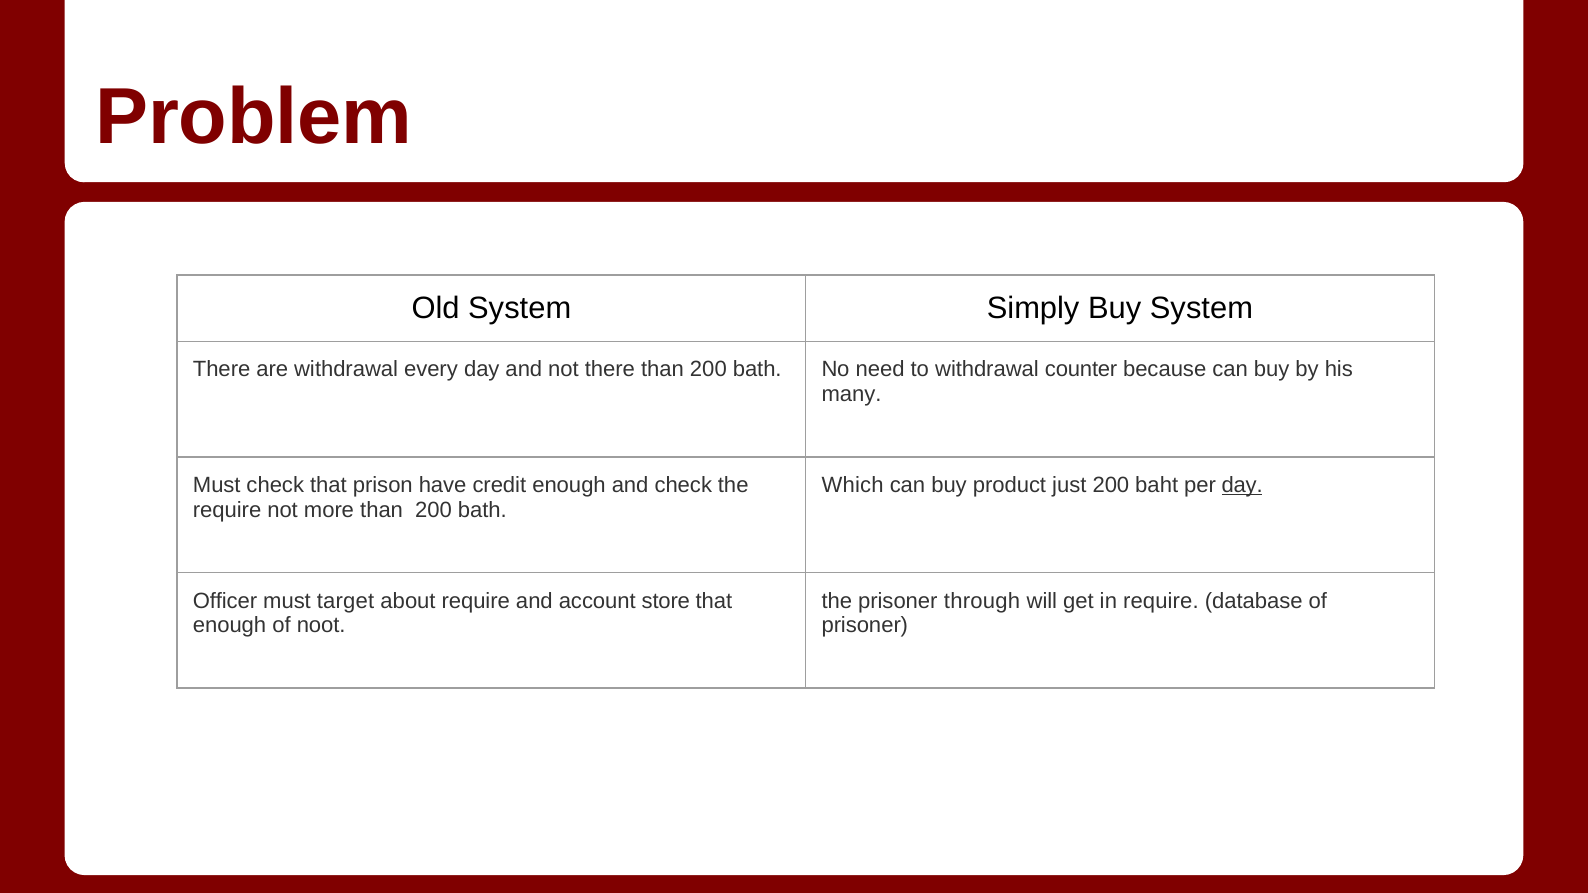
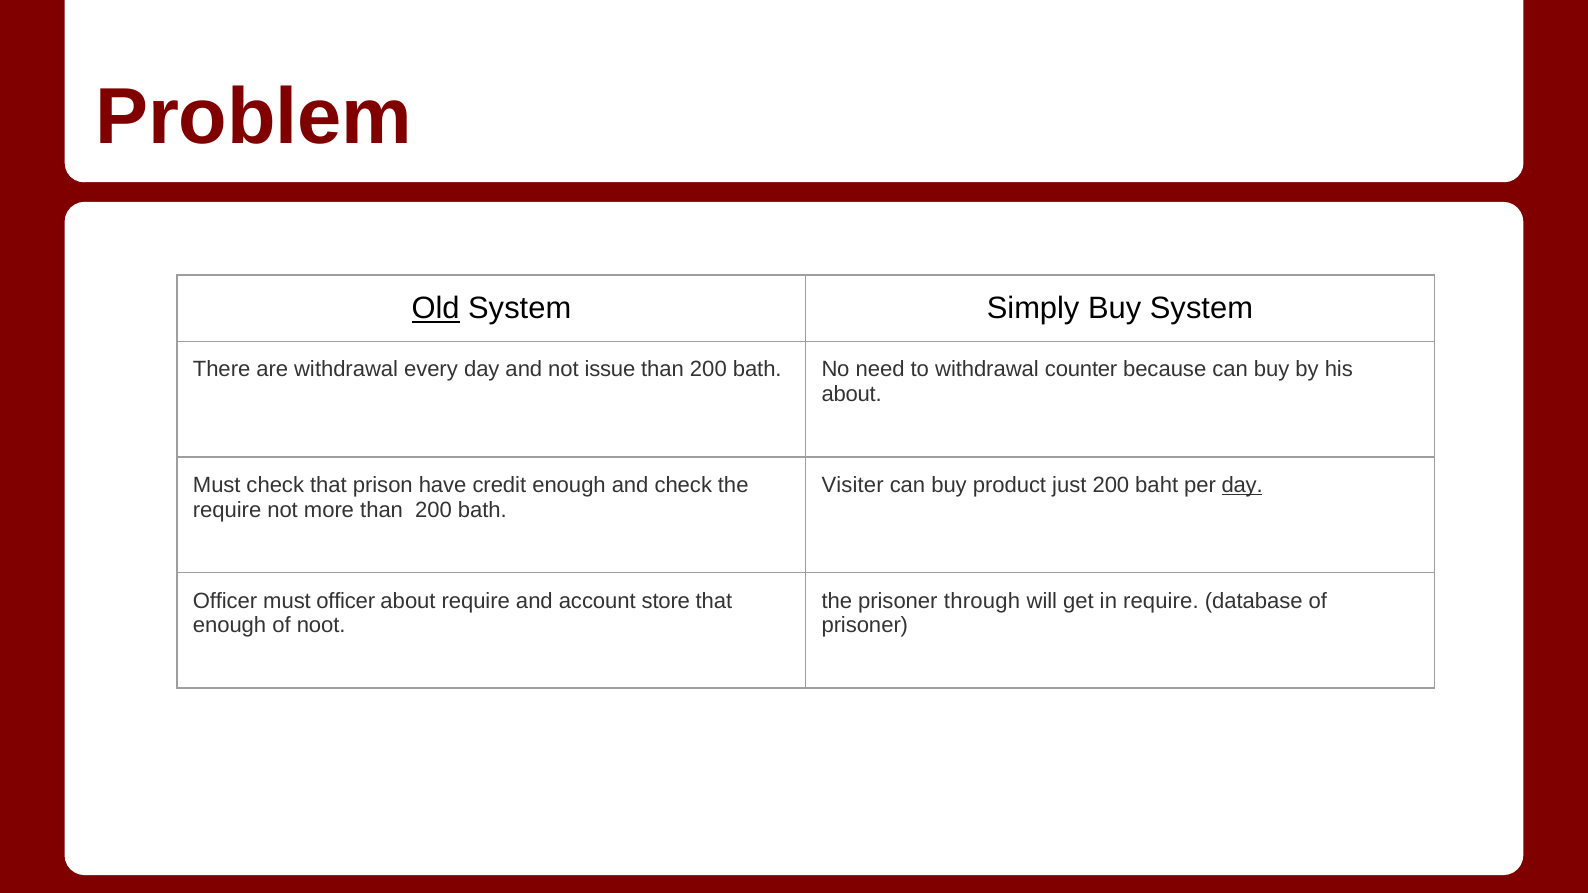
Old underline: none -> present (436, 309)
not there: there -> issue (610, 370)
many: many -> about (852, 394)
Which: Which -> Visiter (853, 485)
must target: target -> officer (346, 601)
